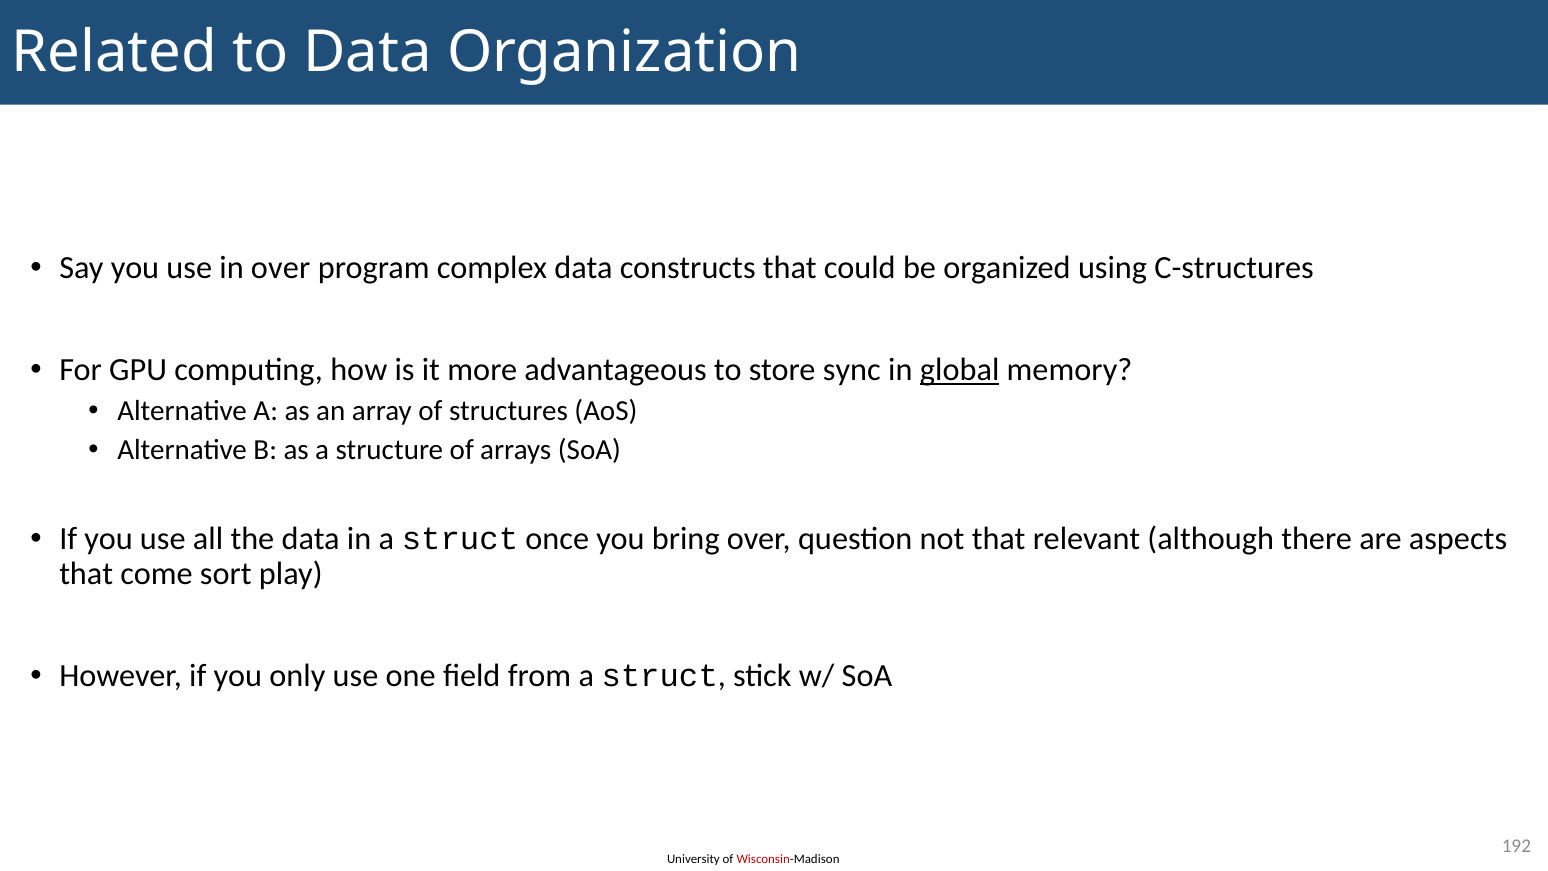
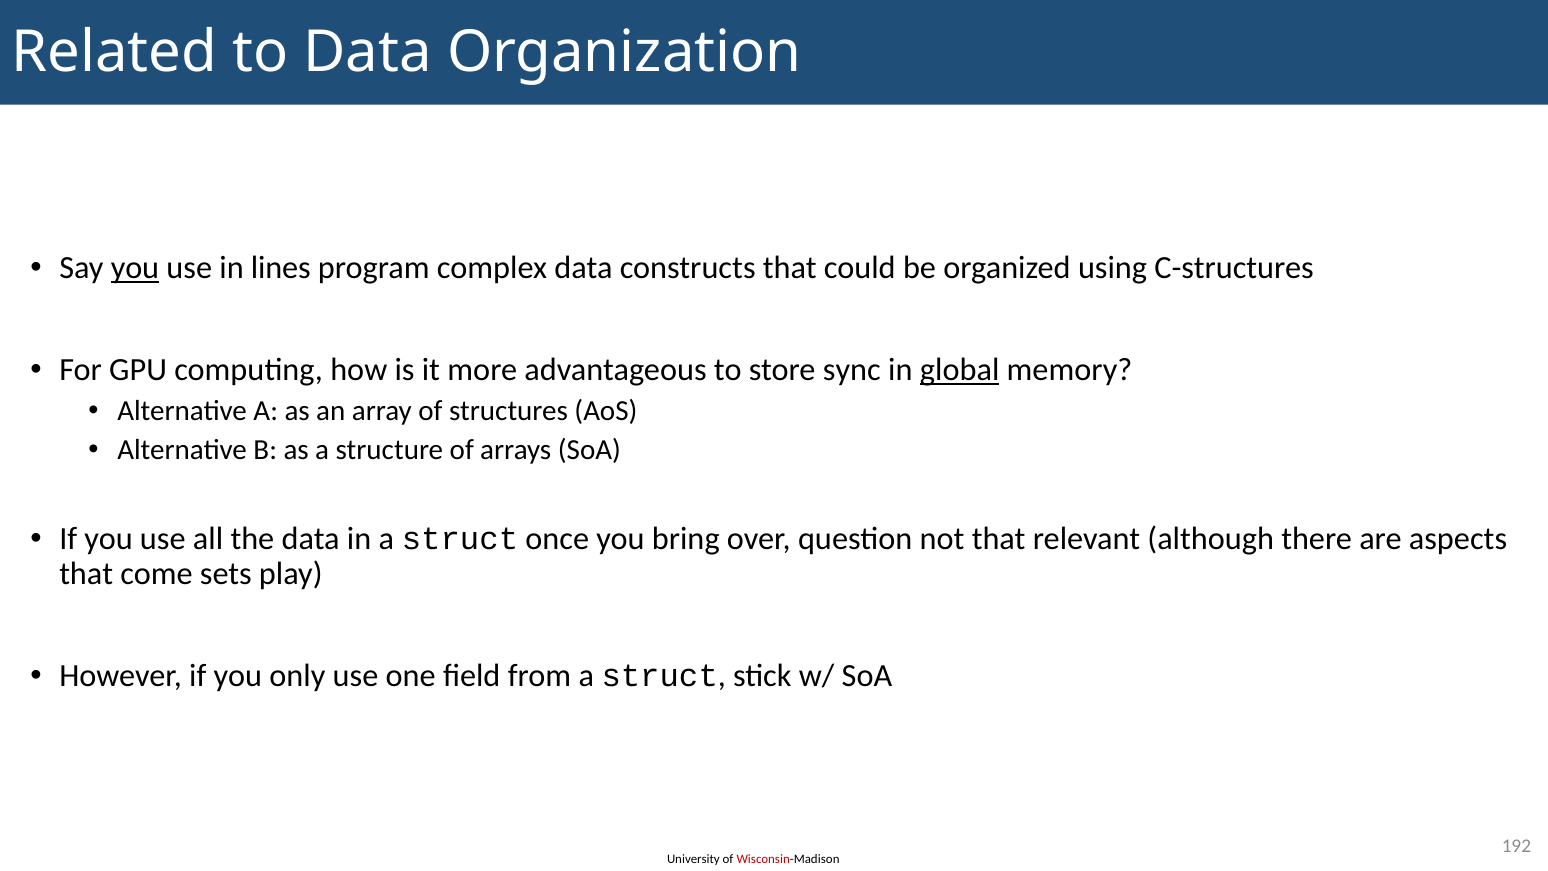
you underline: none -> present (135, 268)
in over: over -> lines (281, 268)
sort: sort -> sets (226, 574)
